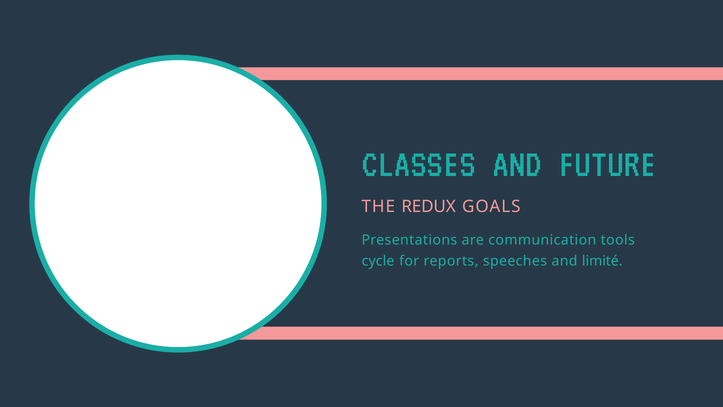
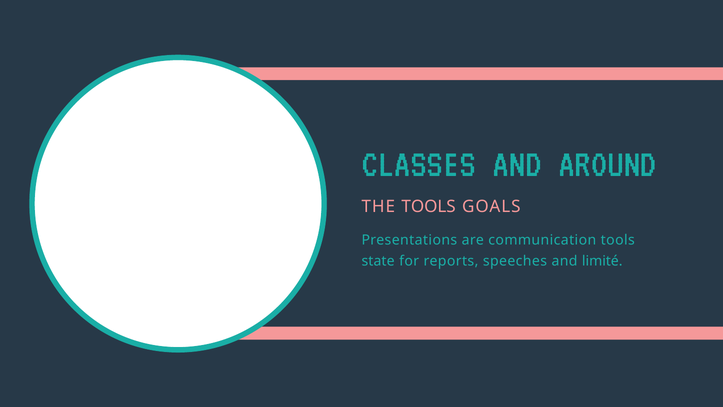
FUTURE: FUTURE -> AROUND (608, 163)
THE REDUX: REDUX -> TOOLS (429, 206)
cycle: cycle -> state (378, 261)
